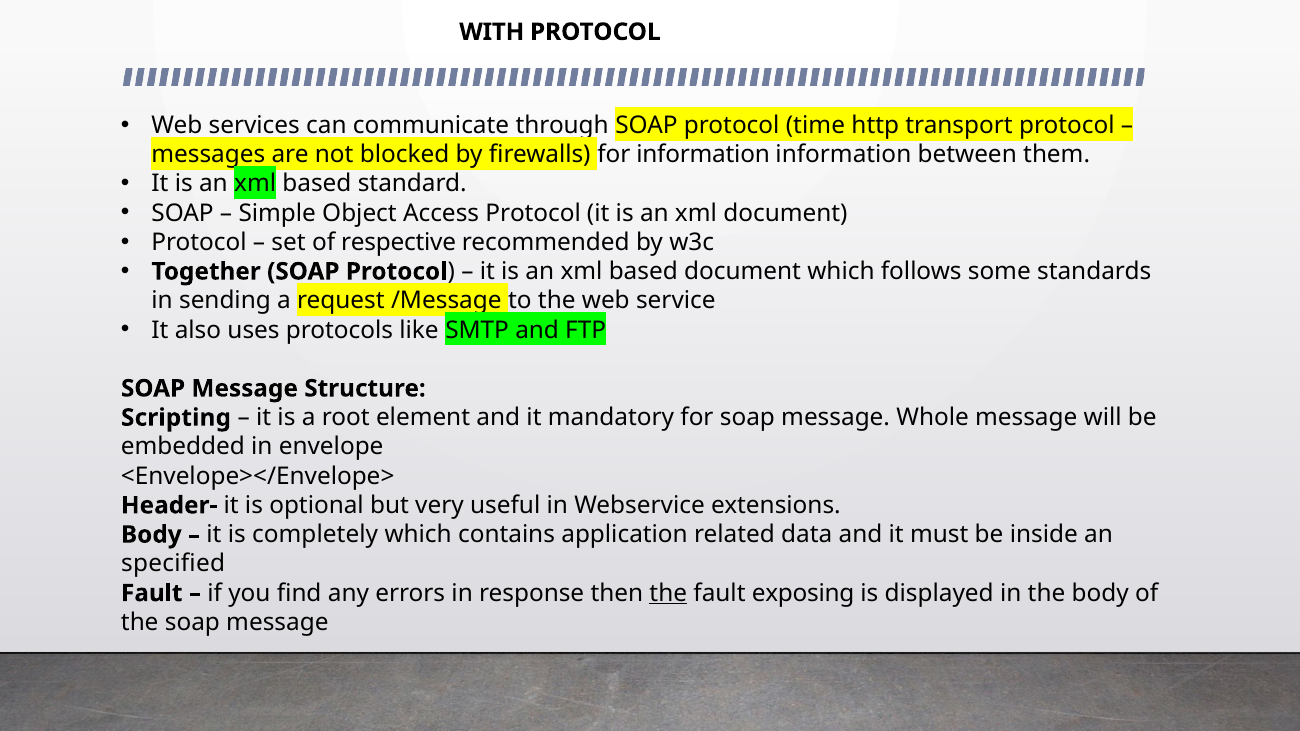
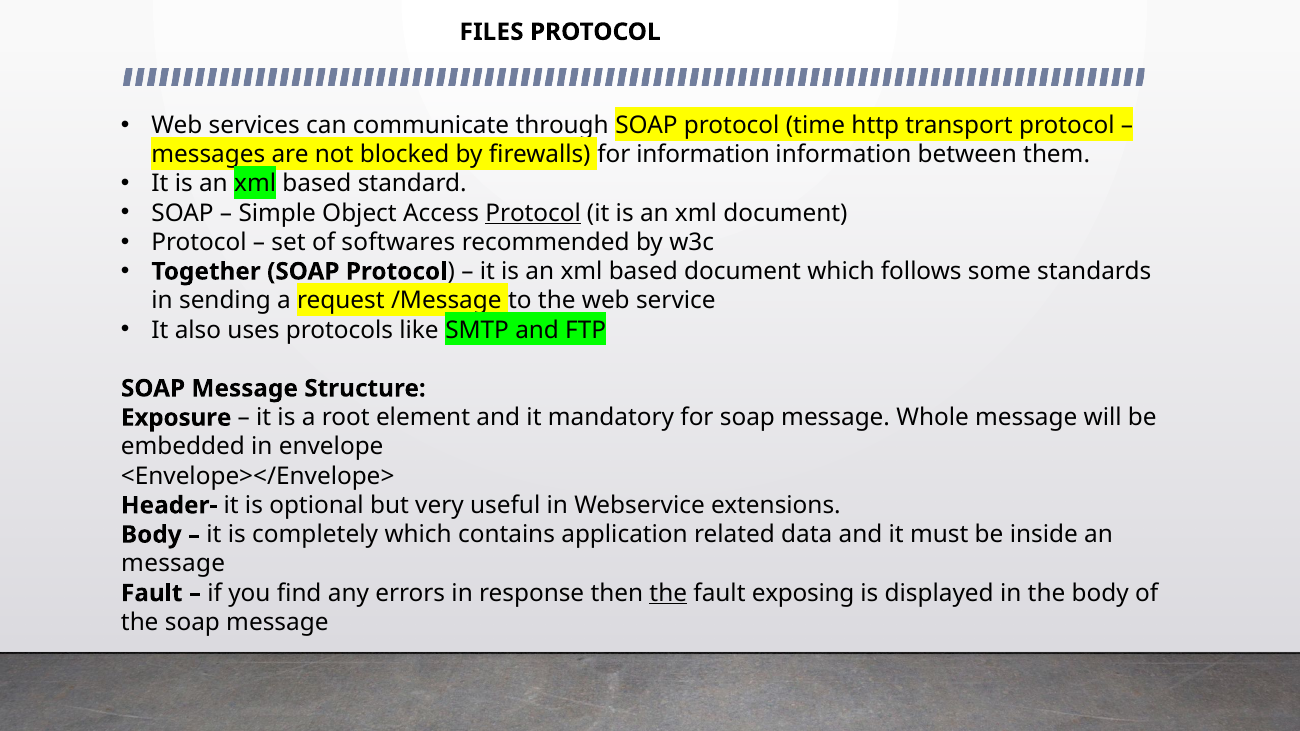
WITH: WITH -> FILES (492, 32)
Protocol underline: none -> present (533, 213)
respective: respective -> softwares (398, 242)
Scripting: Scripting -> Exposure (176, 418)
specified: specified -> message (173, 564)
